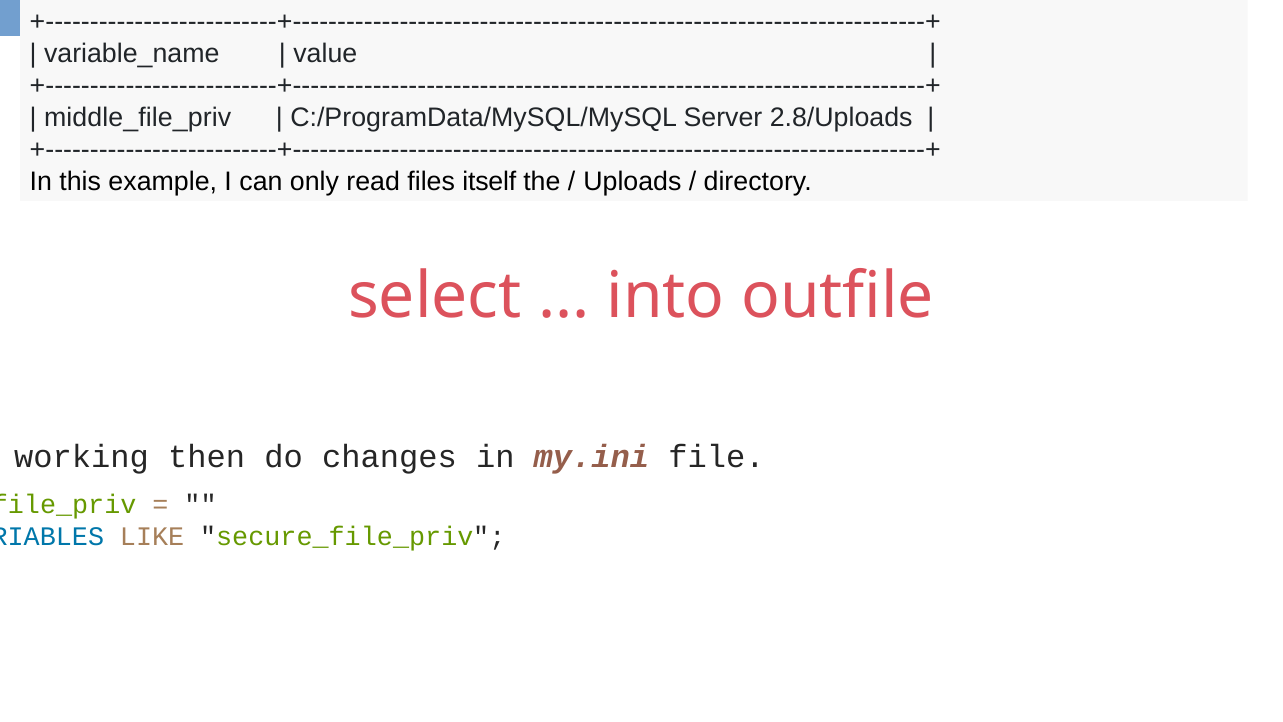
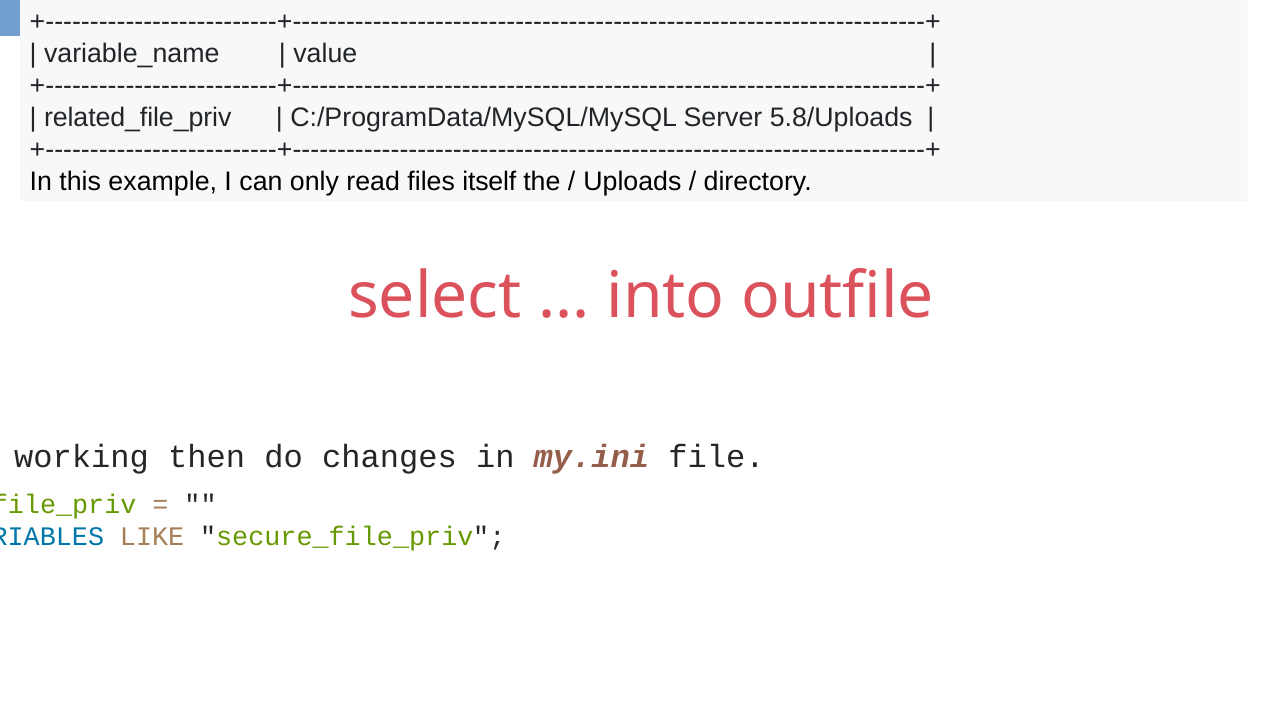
middle_file_priv: middle_file_priv -> related_file_priv (138, 118)
2.8/Uploads: 2.8/Uploads -> 5.8/Uploads (841, 118)
